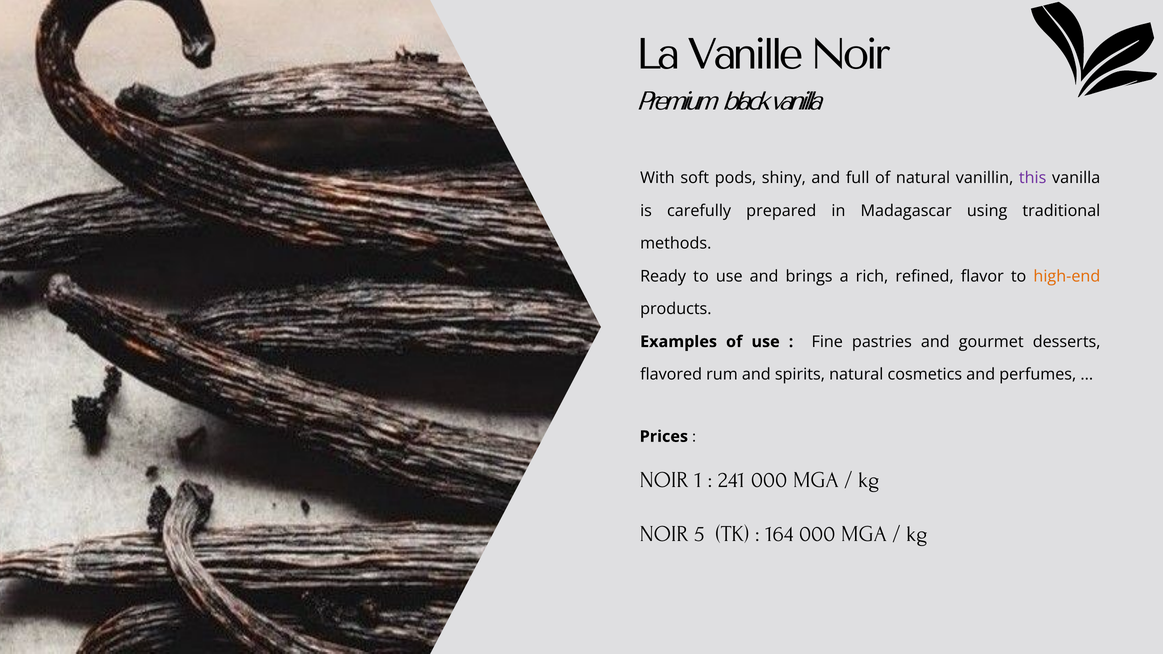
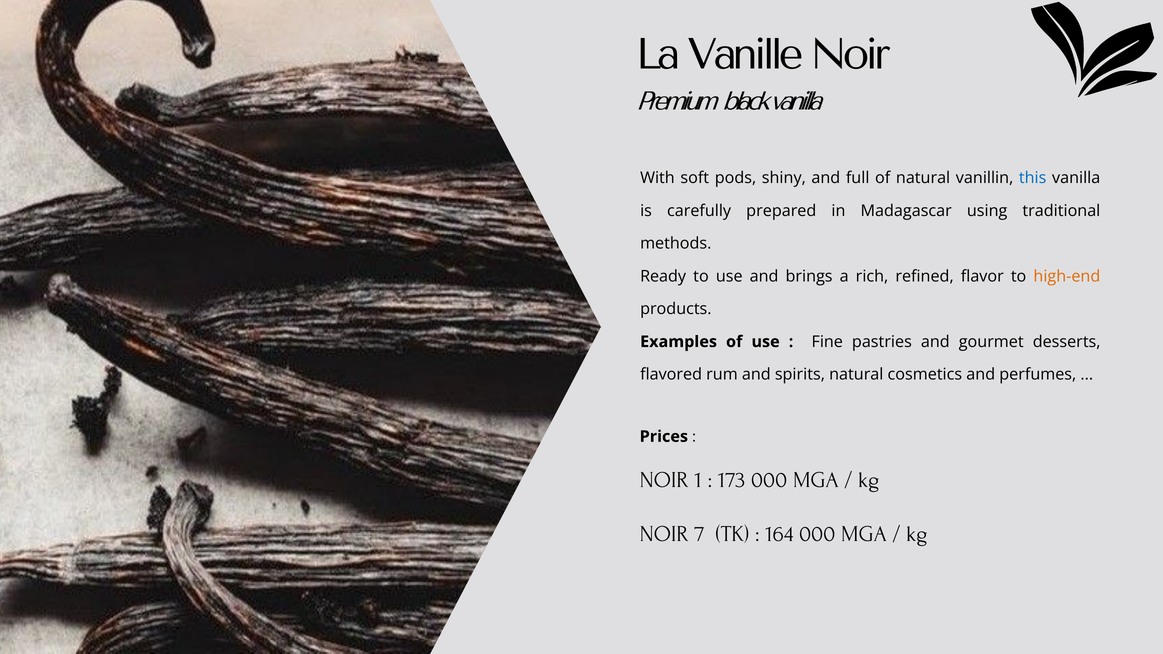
this colour: purple -> blue (1033, 178)
241: 241 -> 173 (732, 480)
5: 5 -> 7 (699, 534)
